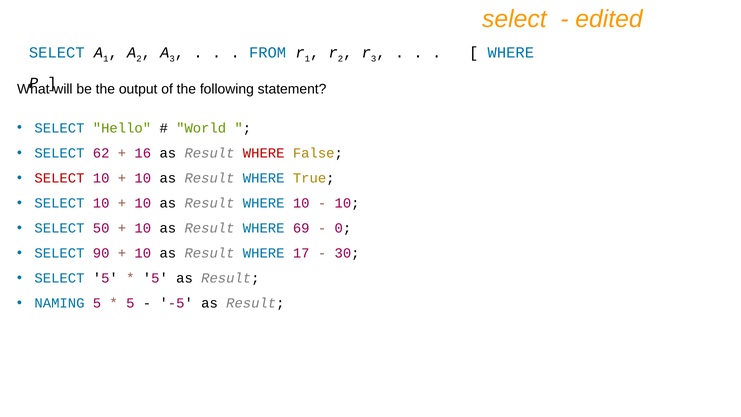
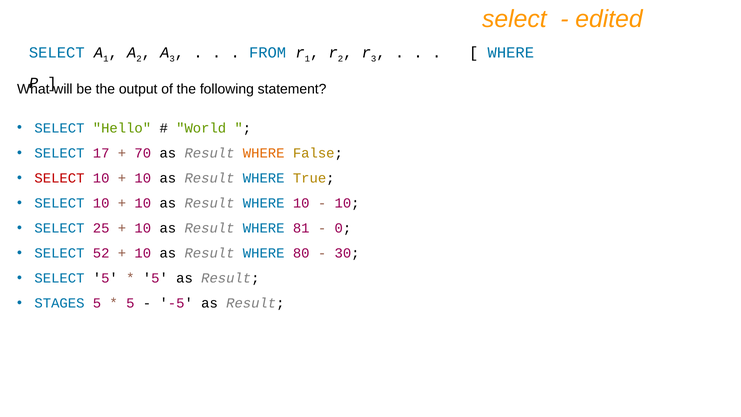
62: 62 -> 17 (101, 153)
16: 16 -> 70 (143, 153)
WHERE colour: red -> orange (264, 153)
50: 50 -> 25 (101, 228)
69: 69 -> 81 (301, 228)
90: 90 -> 52 (101, 253)
17: 17 -> 80 (301, 253)
NAMING: NAMING -> STAGES (59, 303)
